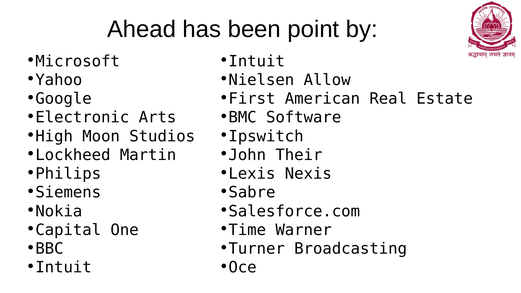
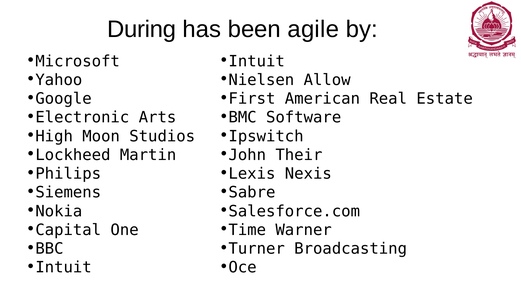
Ahead: Ahead -> During (142, 29)
point: point -> agile (313, 29)
